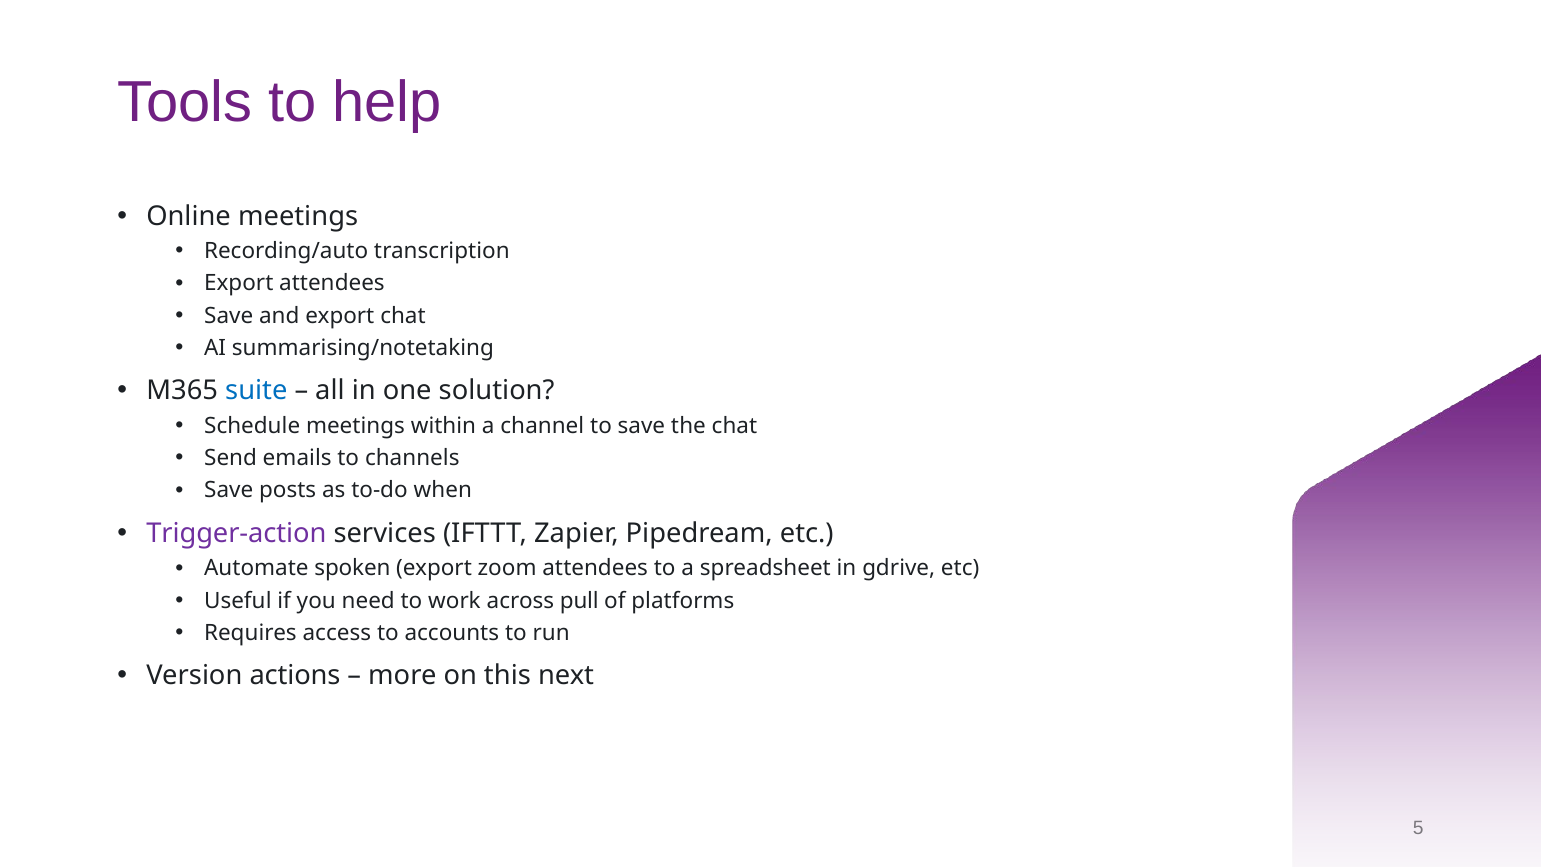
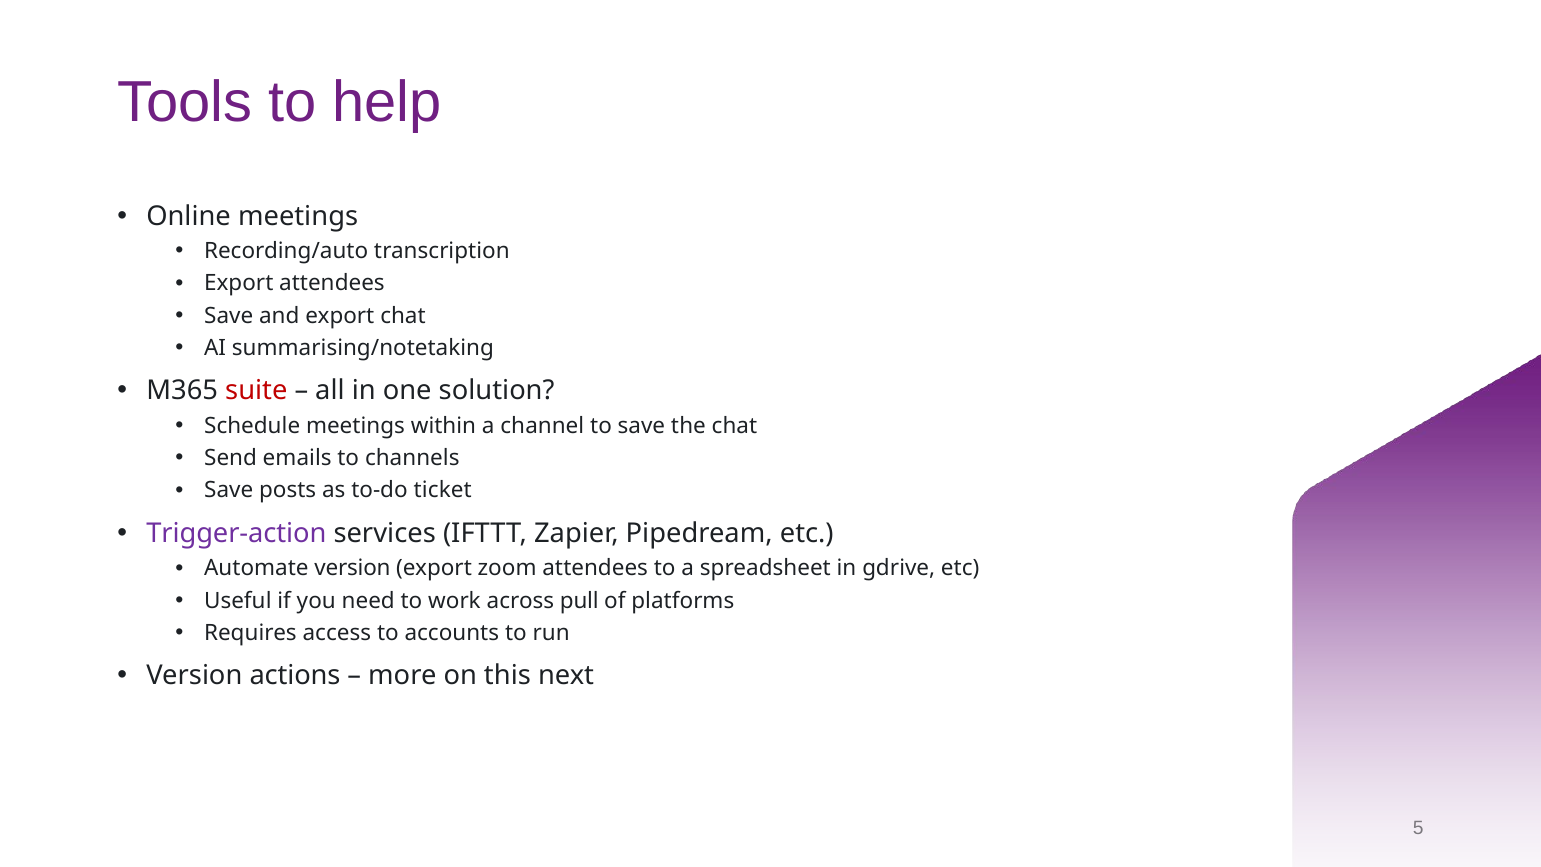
suite colour: blue -> red (256, 391)
when: when -> ticket (443, 490)
Automate spoken: spoken -> version (352, 568)
